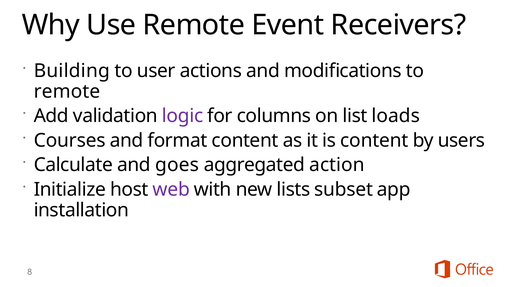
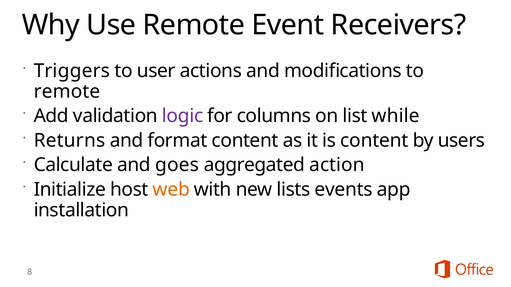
Building: Building -> Triggers (72, 71)
loads: loads -> while (396, 116)
Courses: Courses -> Returns (69, 141)
web colour: purple -> orange (171, 190)
subset: subset -> events (344, 190)
